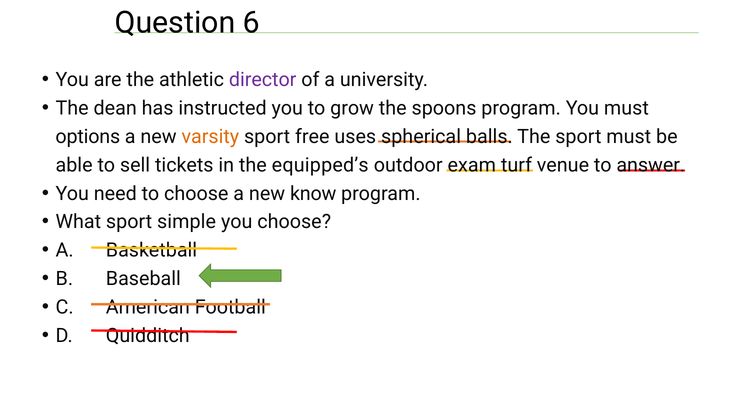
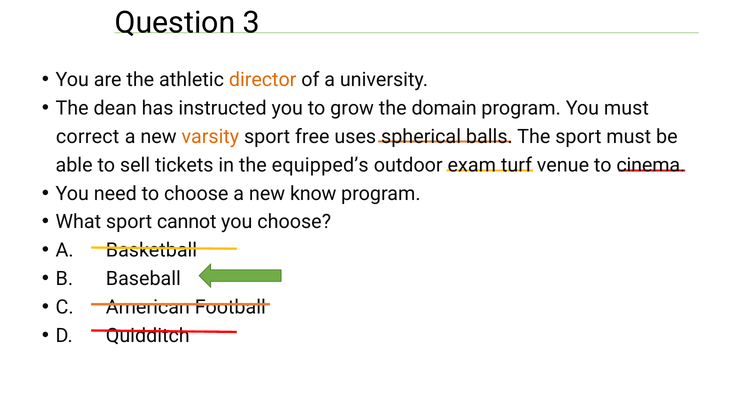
6: 6 -> 3 (251, 23)
director colour: purple -> orange (263, 80)
spoons: spoons -> domain (444, 108)
options: options -> correct (88, 137)
answer: answer -> cinema (651, 165)
simple: simple -> cannot (187, 222)
